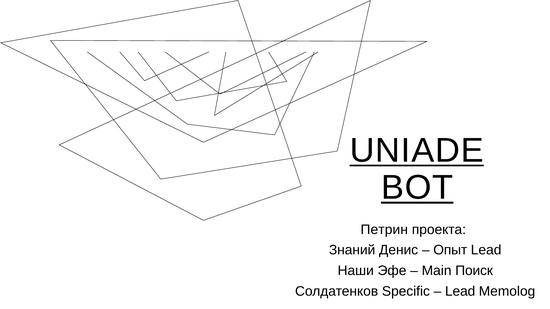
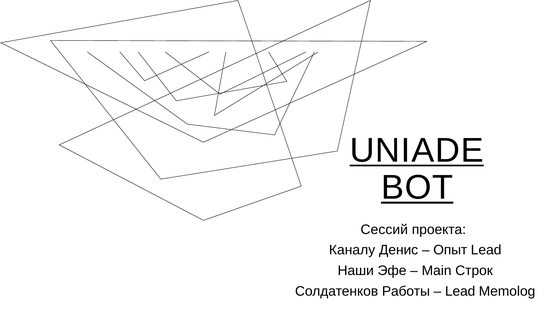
Петрин: Петрин -> Сессий (384, 230)
Знаний: Знаний -> Каналу (352, 250)
Поиск: Поиск -> Строк (474, 271)
Specific: Specific -> Работы (406, 292)
